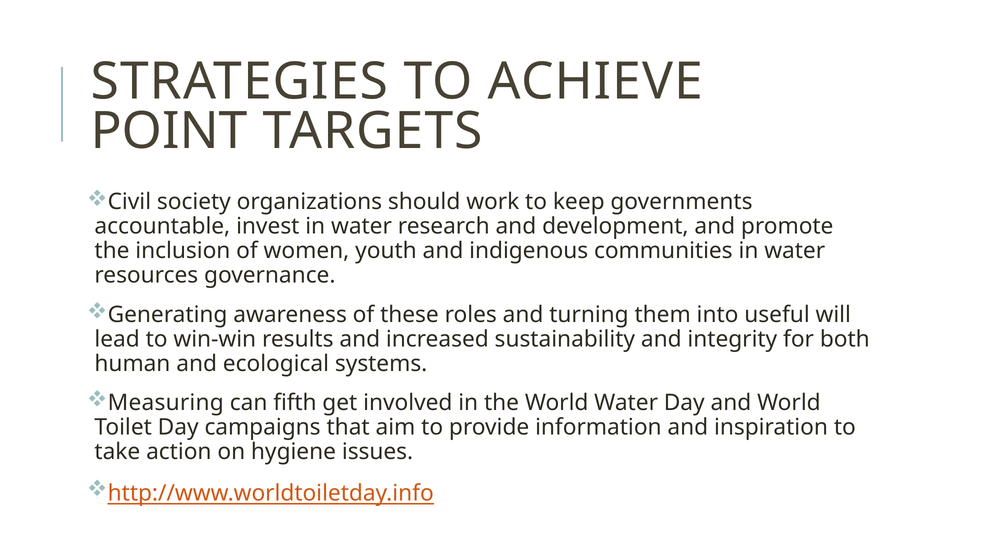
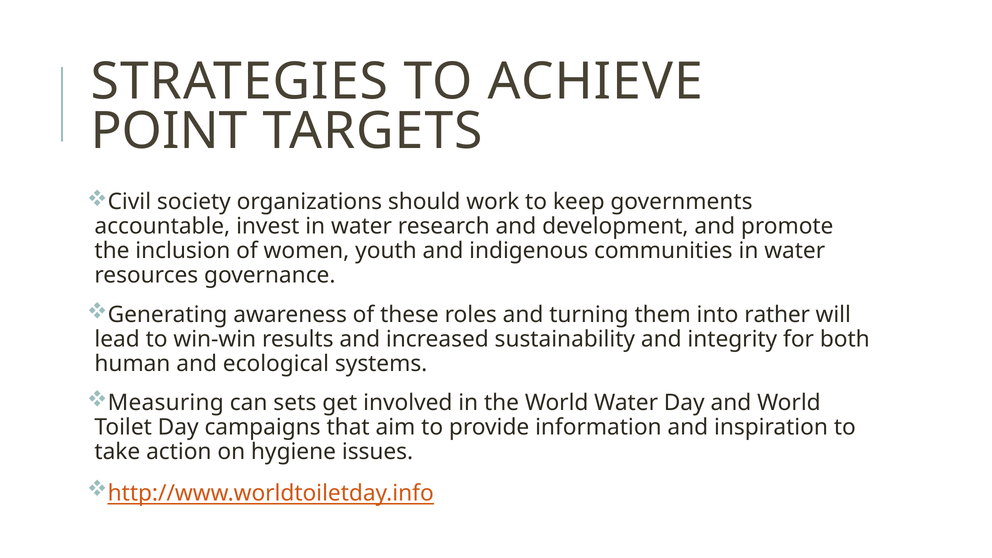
useful: useful -> rather (777, 314)
fifth: fifth -> sets (295, 403)
